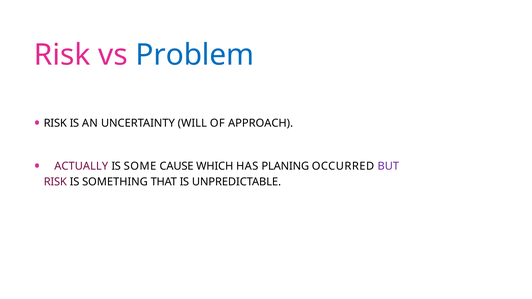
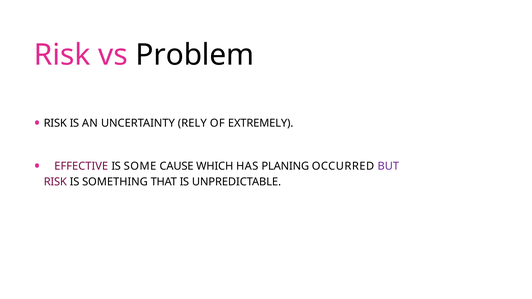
Problem colour: blue -> black (195, 55)
WILL: WILL -> RELY (192, 123)
APPROACH: APPROACH -> EXTREMELY (261, 123)
ACTUALLY: ACTUALLY -> EFFECTIVE (81, 166)
